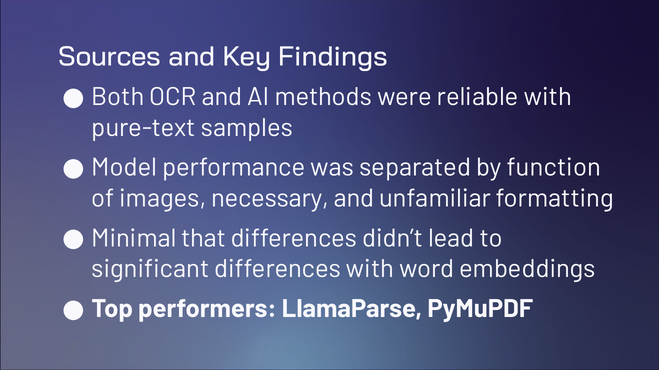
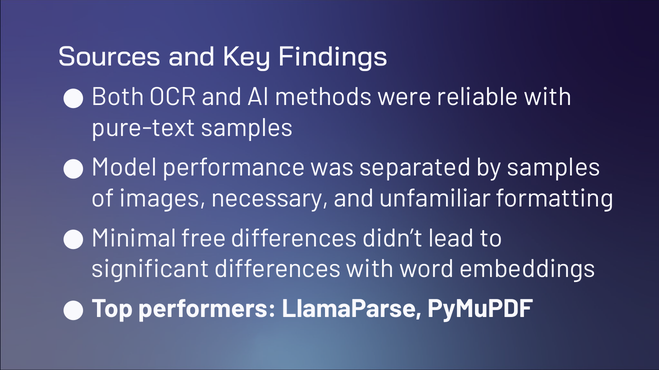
by function: function -> samples (554, 168)
that: that -> free (204, 239)
